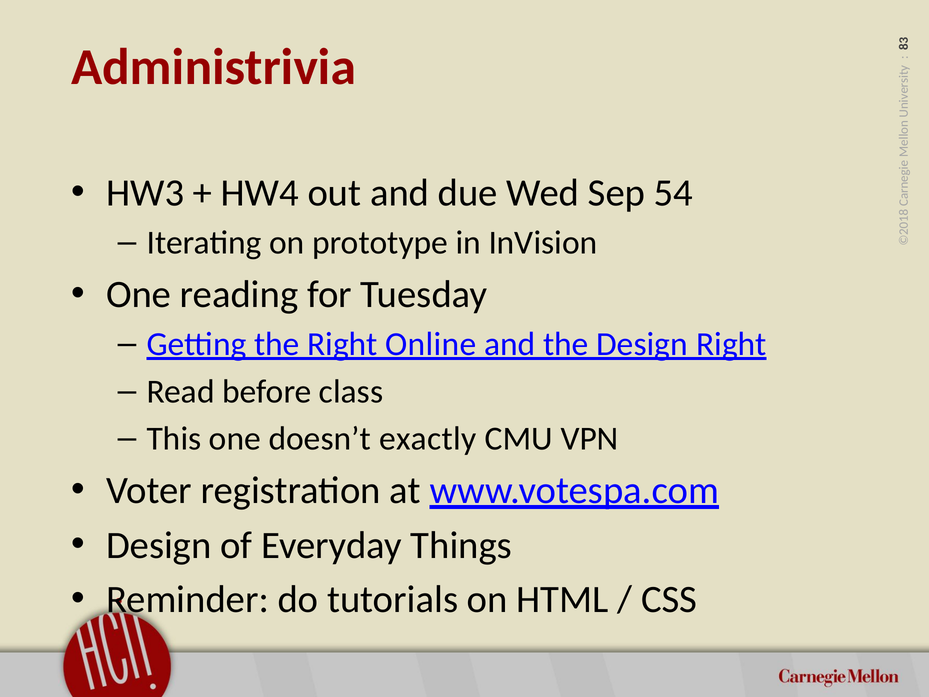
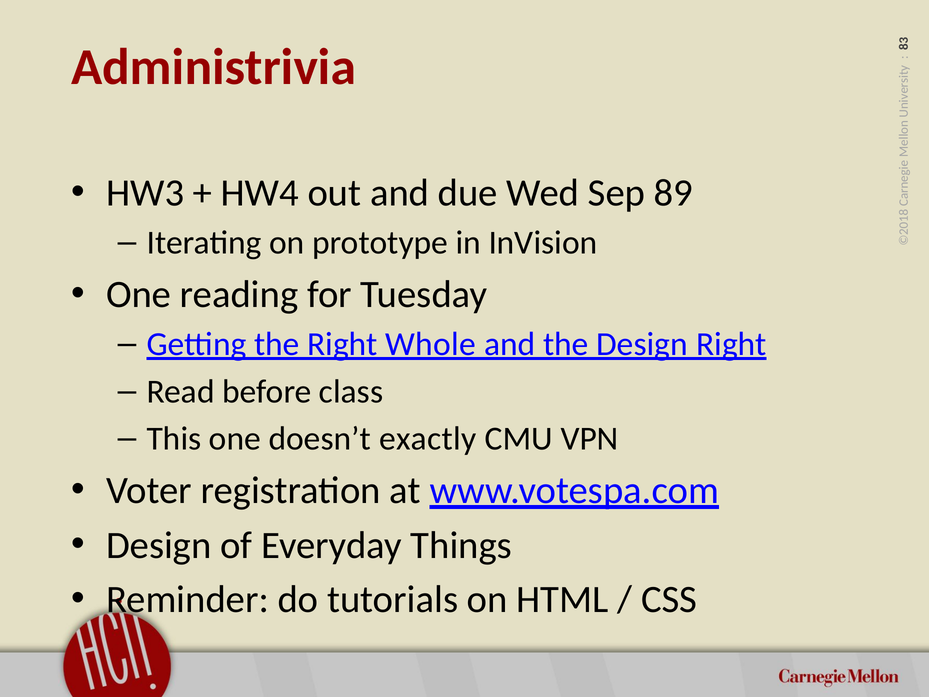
54: 54 -> 89 (673, 193)
Online: Online -> Whole (431, 344)
